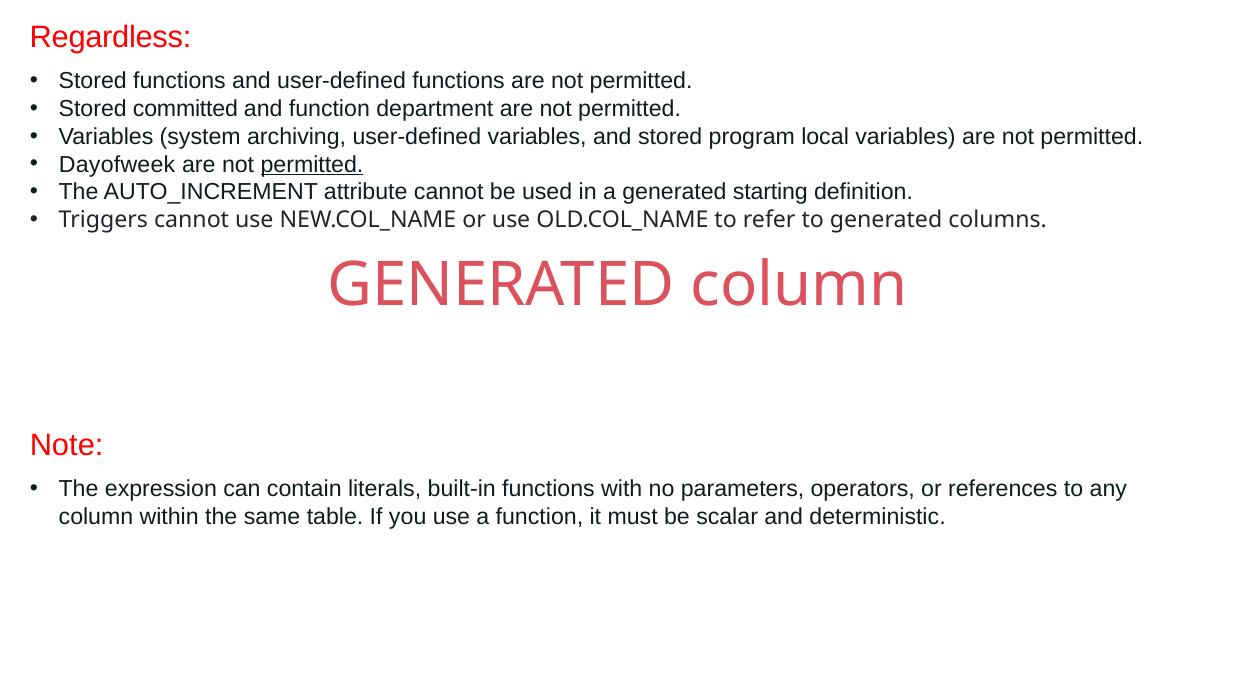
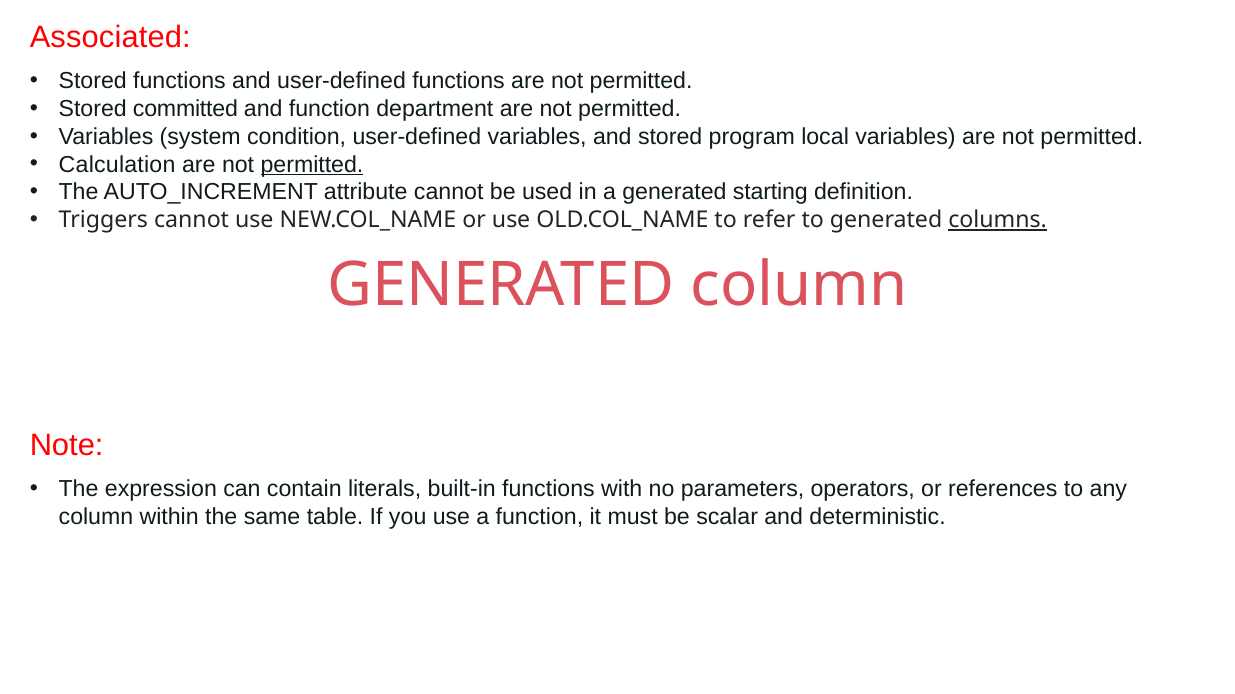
Regardless: Regardless -> Associated (110, 37)
archiving: archiving -> condition (297, 137)
Dayofweek: Dayofweek -> Calculation (117, 165)
columns underline: none -> present (998, 220)
